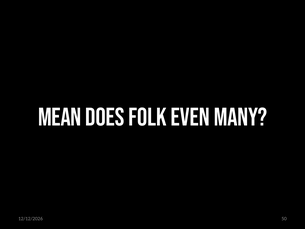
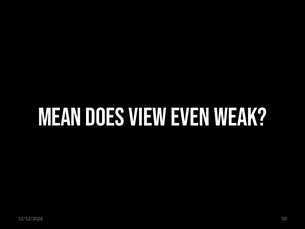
FOLK: FOLK -> VIEW (148, 117)
MANY: MANY -> WEAK (240, 117)
